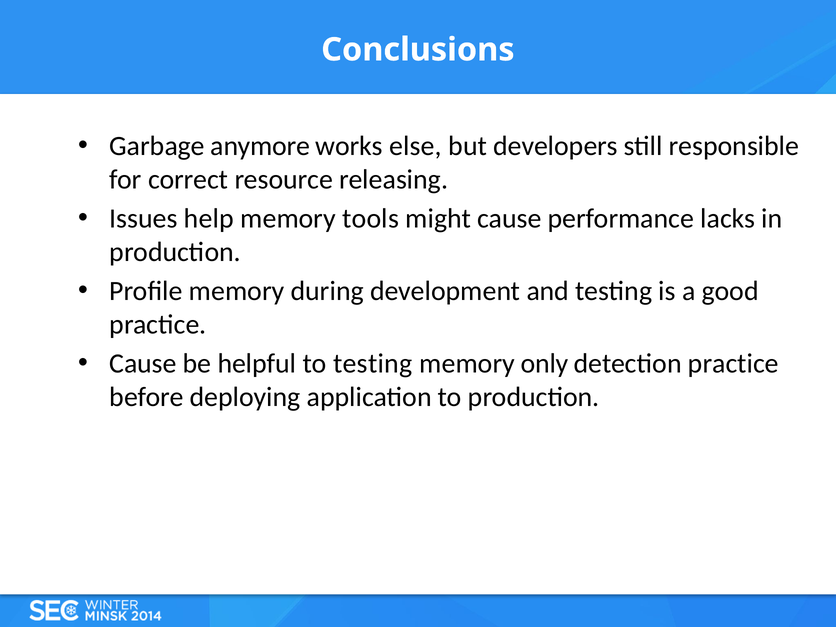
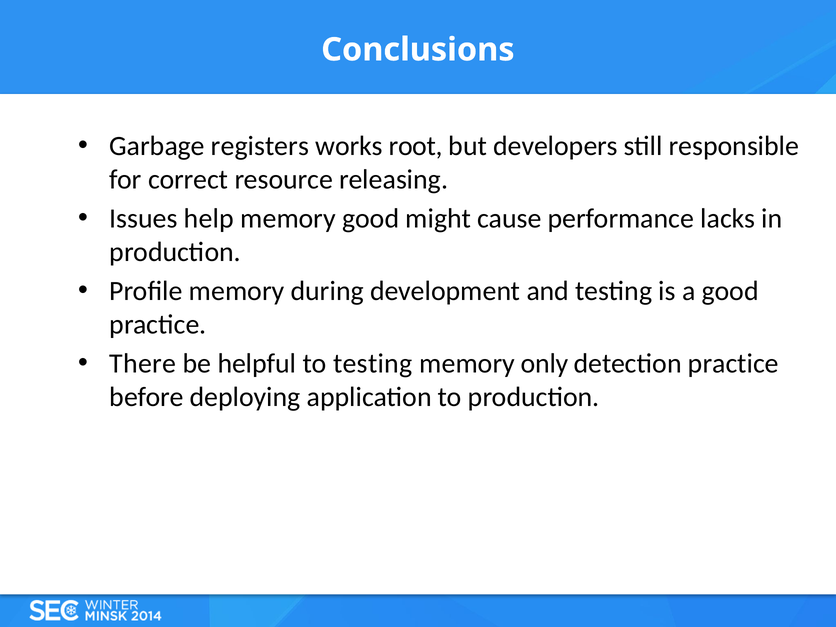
anymore: anymore -> registers (260, 146)
else: else -> root (416, 146)
memory tools: tools -> good (371, 219)
Cause: Cause -> There (143, 363)
